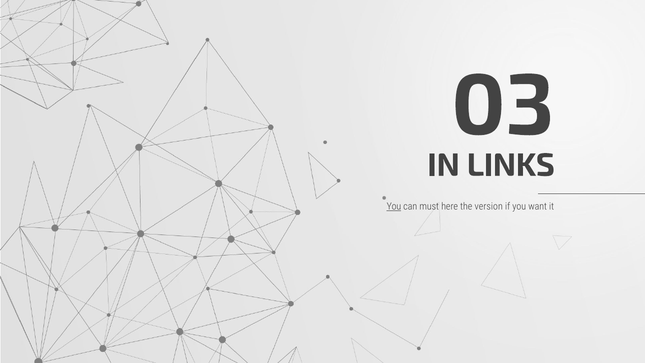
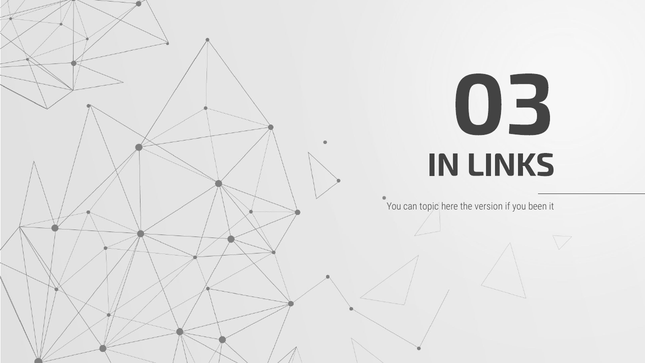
You underline: present -> none (394, 207)
must: must -> topic (429, 207)
want: want -> been (538, 207)
